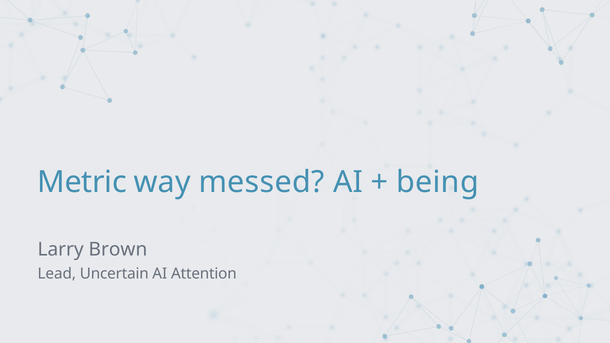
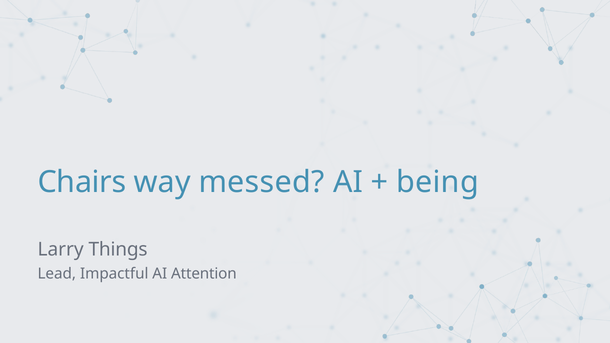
Metric: Metric -> Chairs (82, 182)
Brown: Brown -> Things (118, 250)
Uncertain: Uncertain -> Impactful (114, 274)
